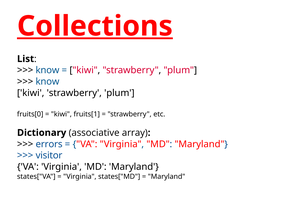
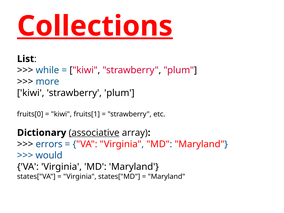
know: know -> while (47, 70)
know: know -> more (47, 82)
associative underline: none -> present (94, 133)
visitor: visitor -> would (49, 155)
